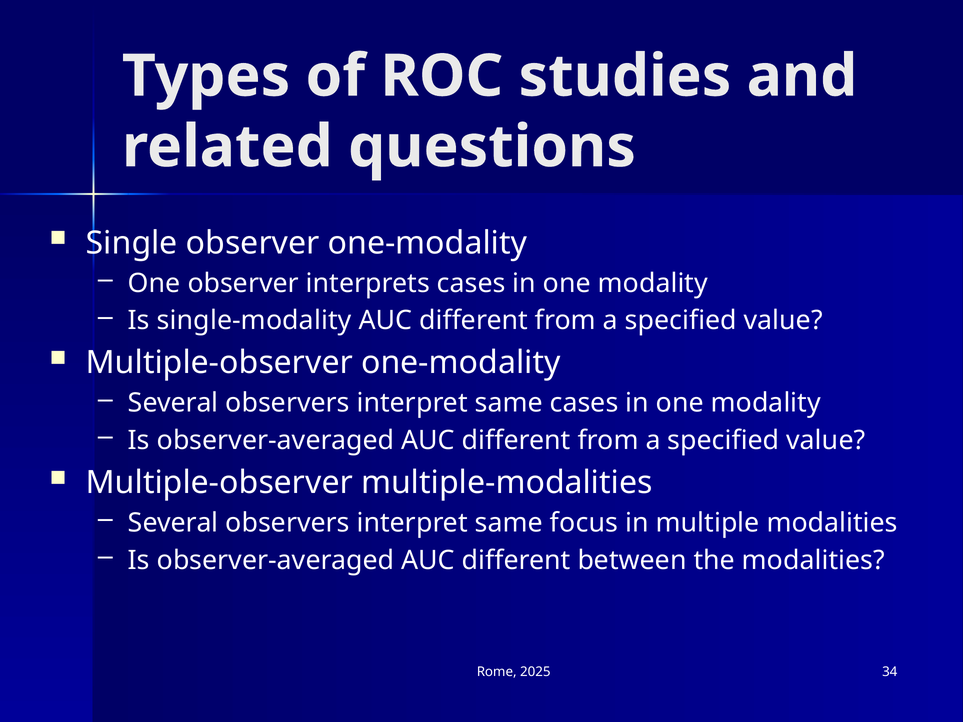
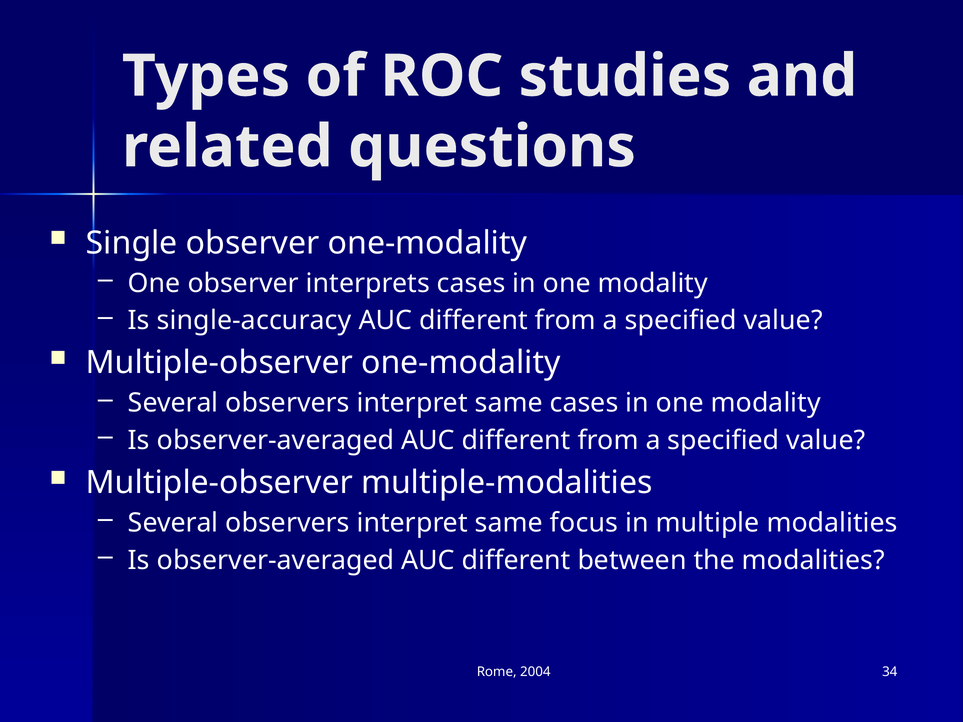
single-modality: single-modality -> single-accuracy (254, 321)
2025: 2025 -> 2004 (535, 672)
